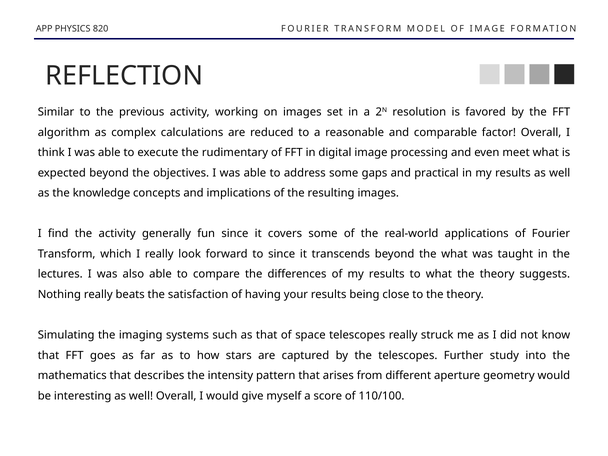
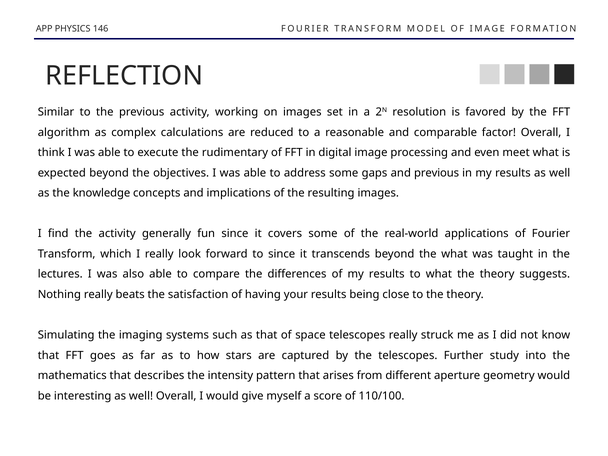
820: 820 -> 146 (101, 29)
and practical: practical -> previous (437, 173)
